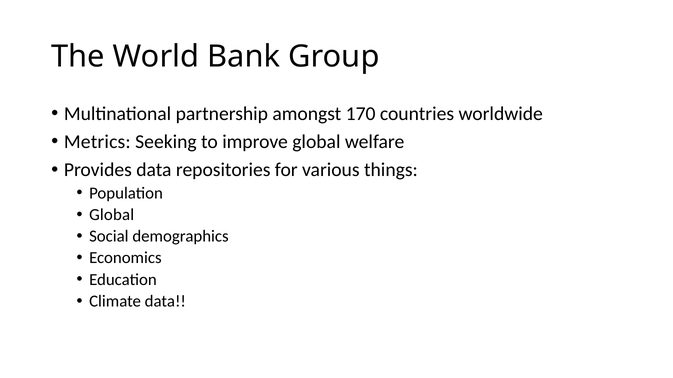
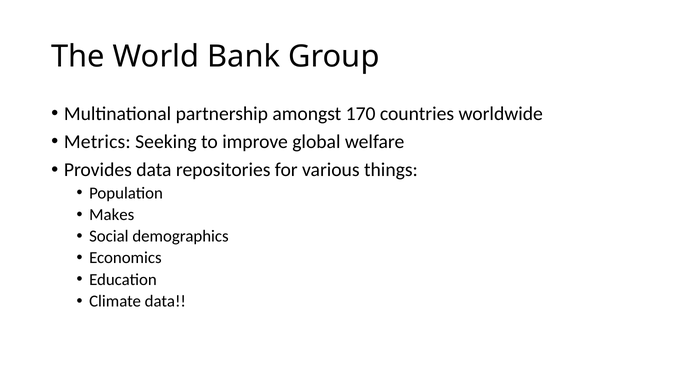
Global: Global -> Makes (112, 215)
